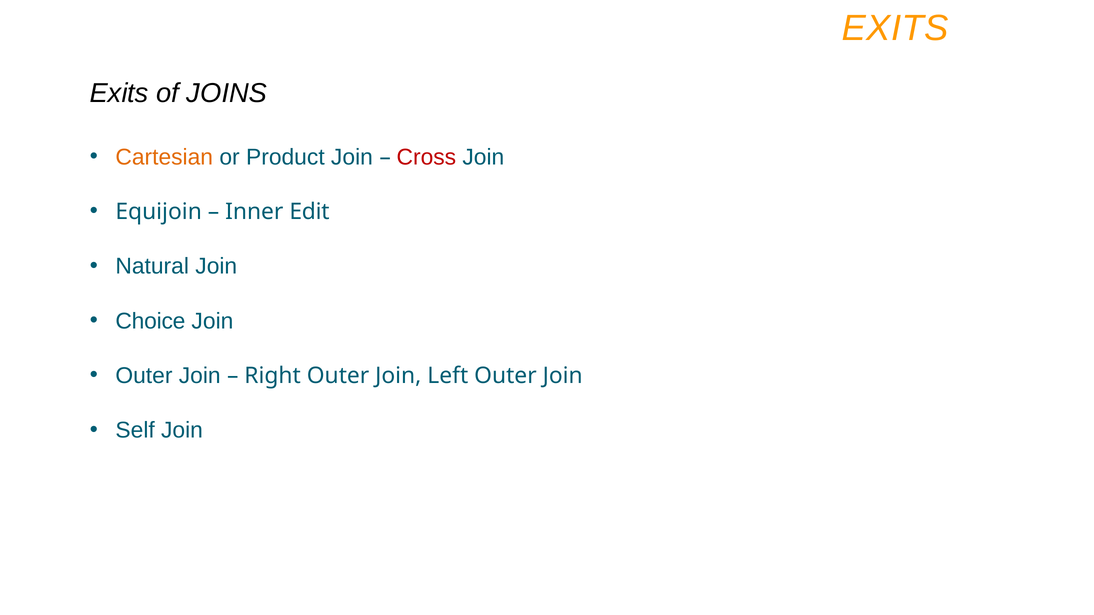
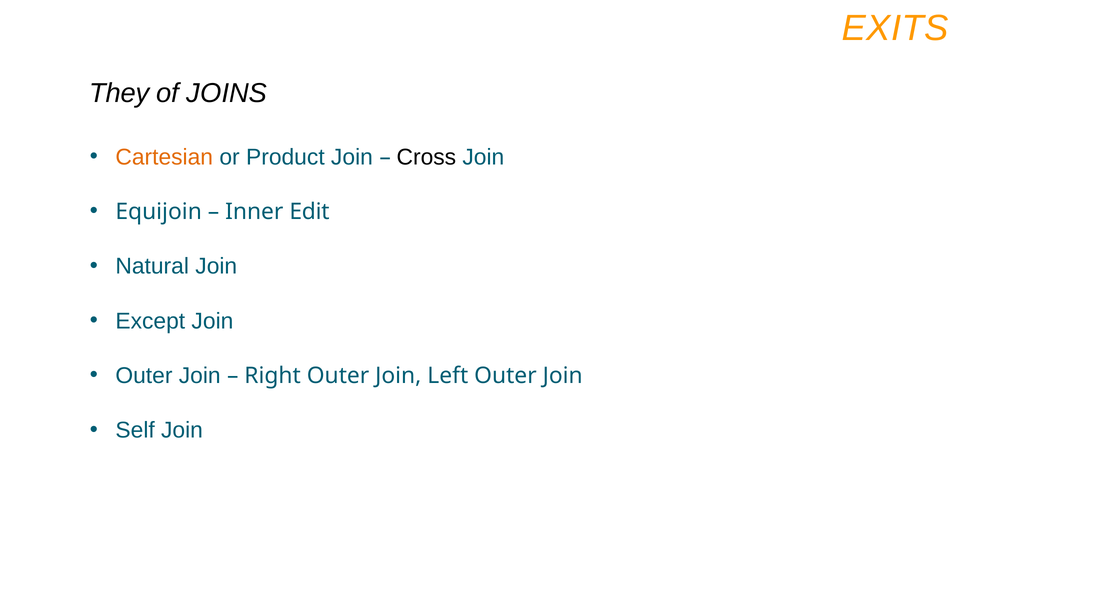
Exits: Exits -> They (119, 93)
Cross colour: red -> black (426, 157)
Choice: Choice -> Except (150, 321)
